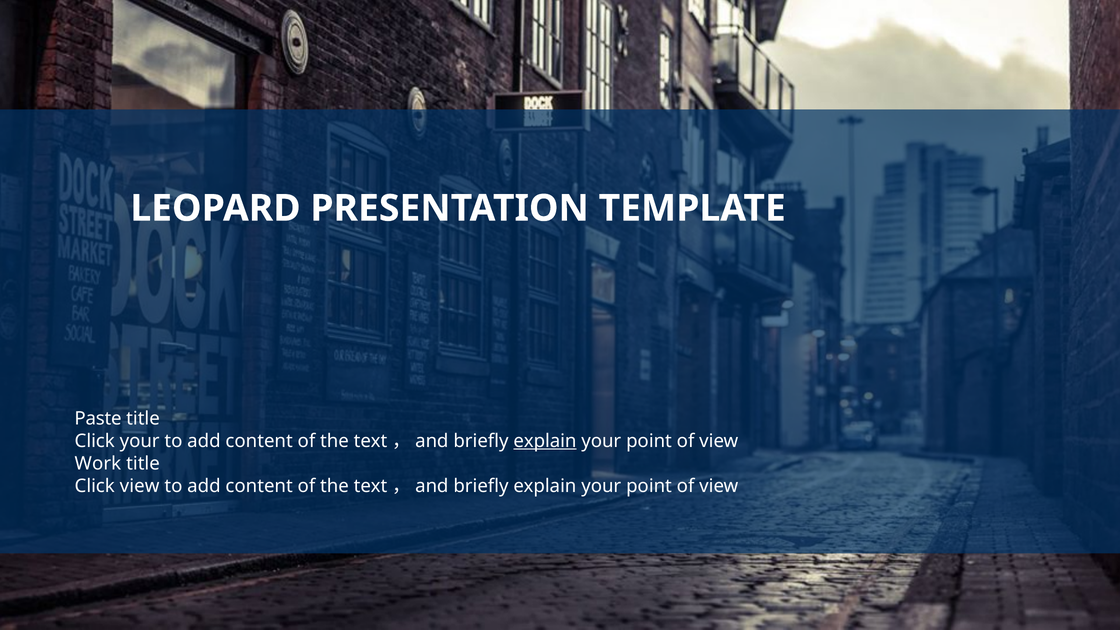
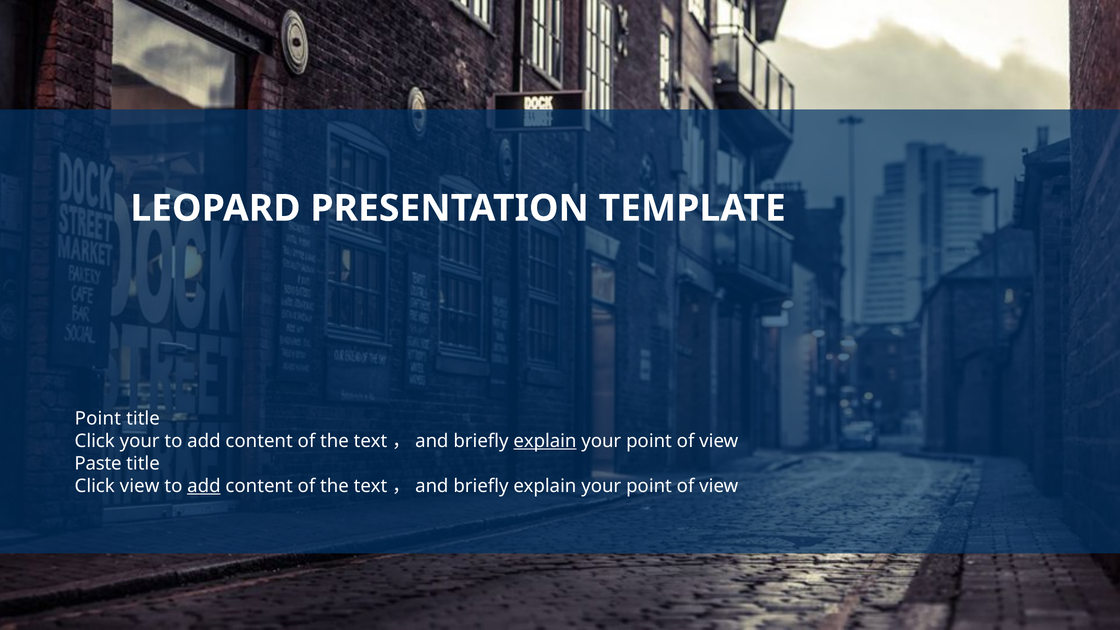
Paste: Paste -> Point (98, 419)
Work: Work -> Paste (98, 463)
add underline: none -> present (204, 486)
